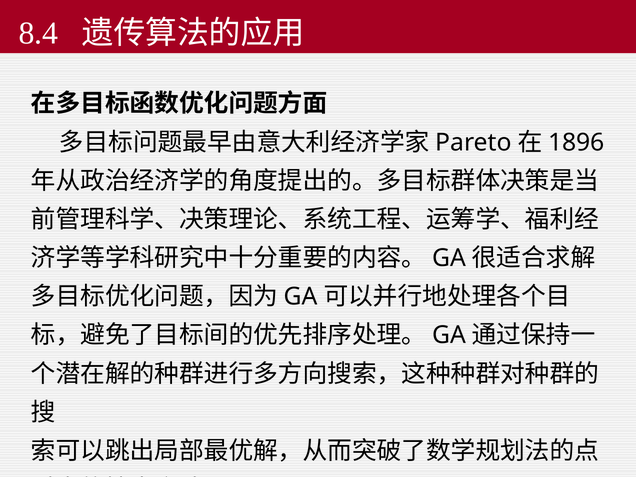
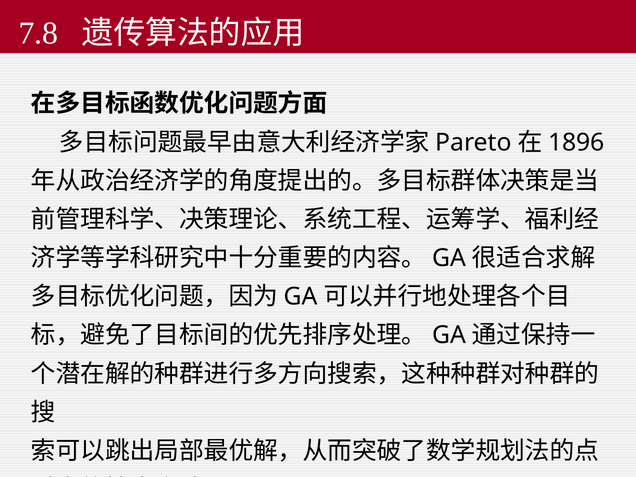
8.4: 8.4 -> 7.8 (38, 33)
